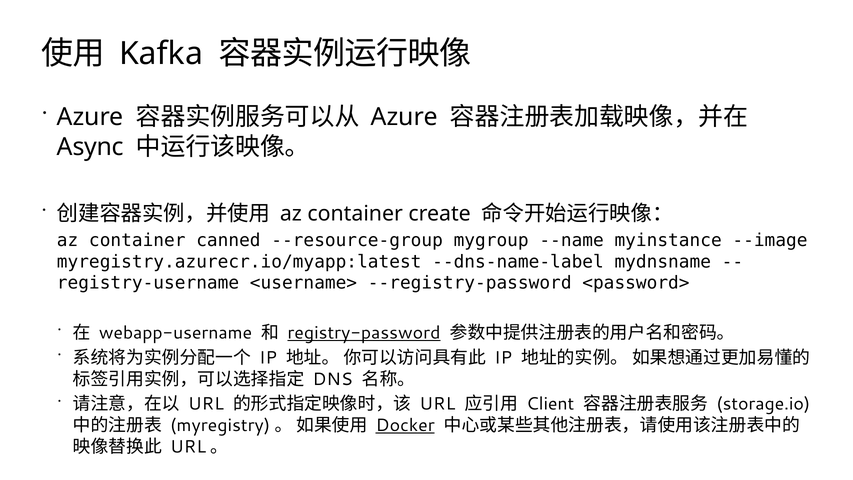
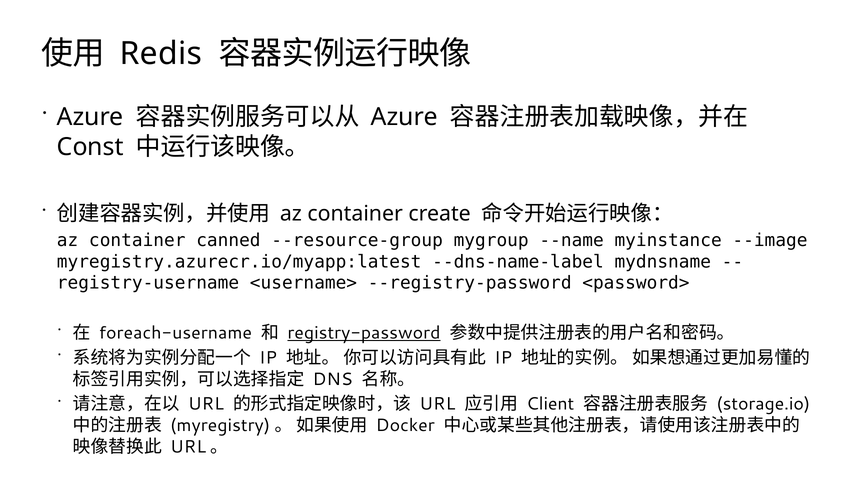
Kafka: Kafka -> Redis (161, 53)
Async: Async -> Const (90, 147)
webapp-username: webapp-username -> foreach-username (175, 333)
Docker underline: present -> none (405, 425)
